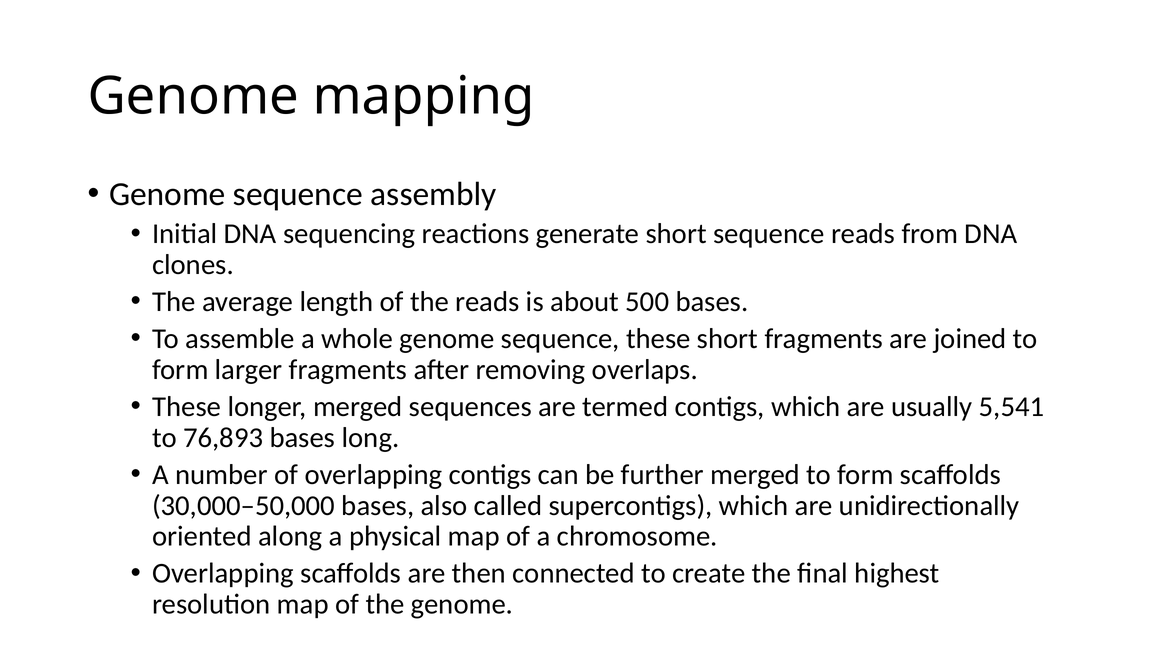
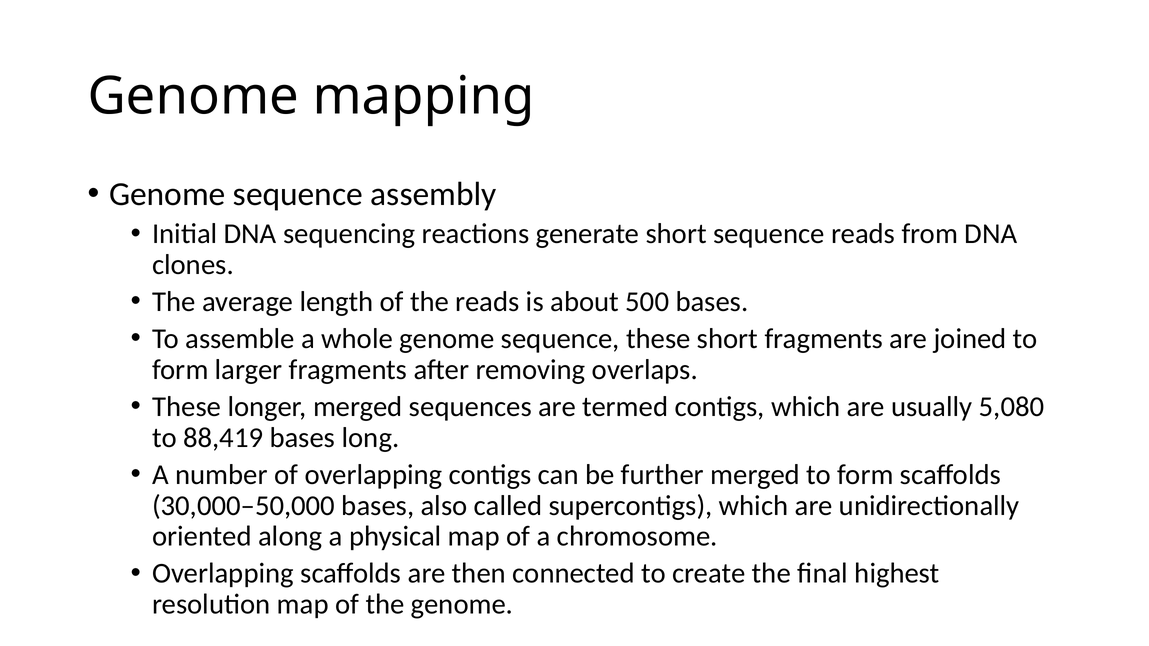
5,541: 5,541 -> 5,080 (1011, 407)
76,893: 76,893 -> 88,419 (223, 438)
